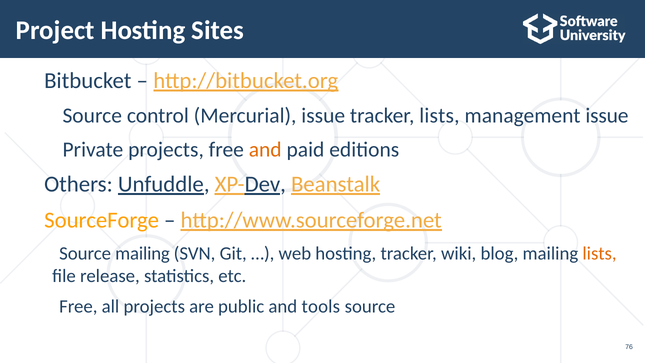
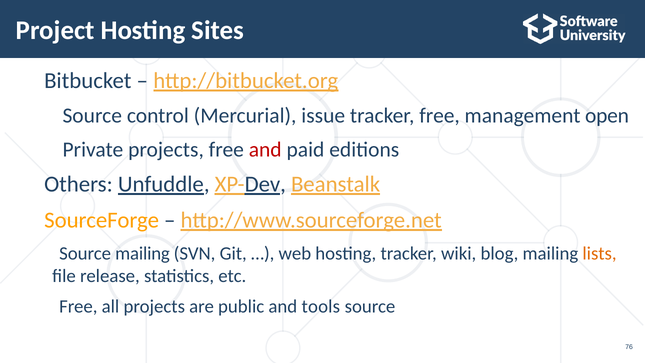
tracker lists: lists -> free (440, 116)
management issue: issue -> open (607, 116)
and colour: orange -> red (265, 149)
